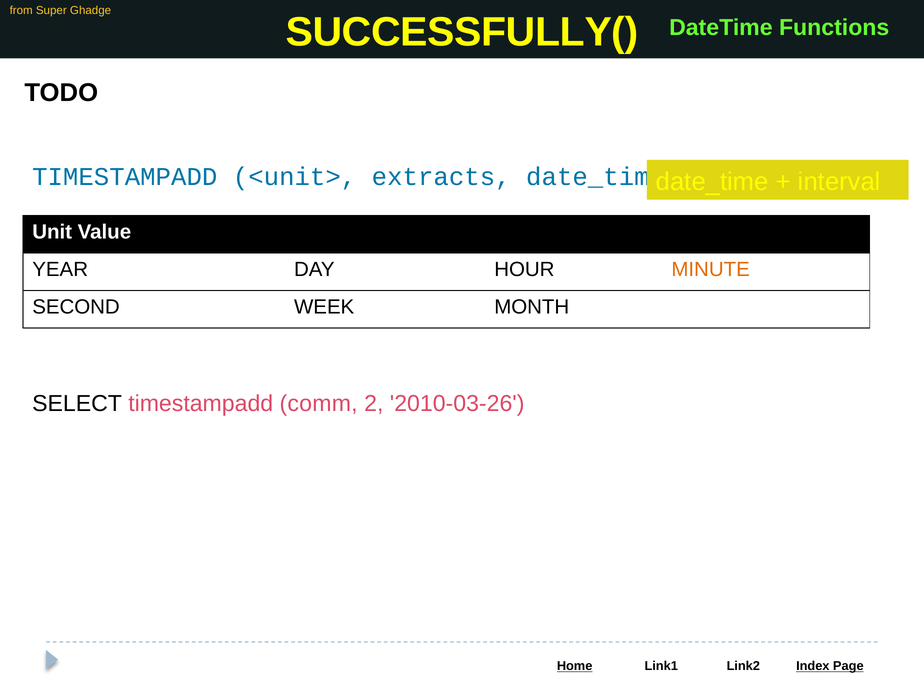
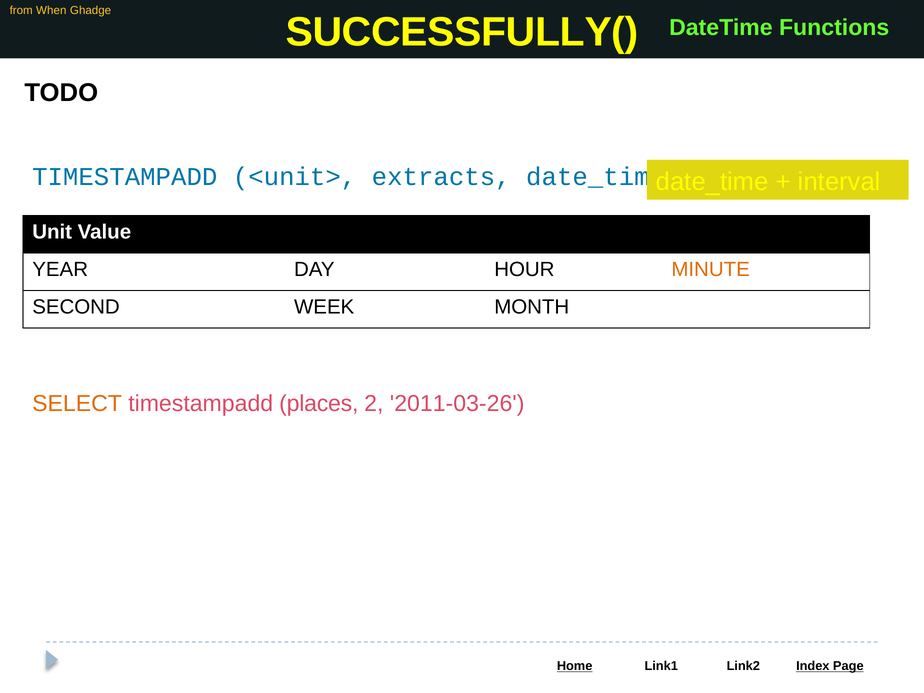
Super: Super -> When (51, 10)
SELECT colour: black -> orange (77, 403)
comm: comm -> places (319, 403)
2010-03-26: 2010-03-26 -> 2011-03-26 (457, 403)
